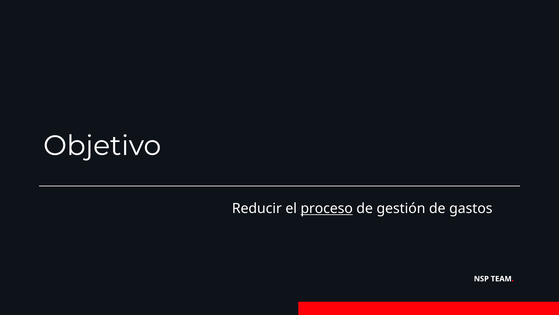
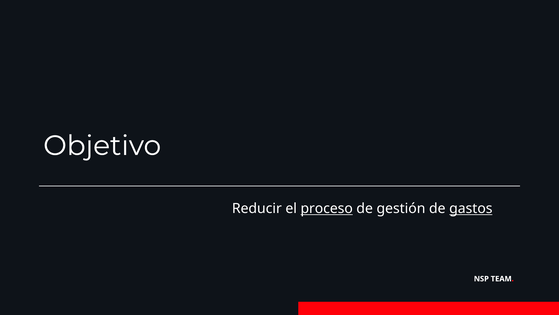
gastos underline: none -> present (471, 208)
